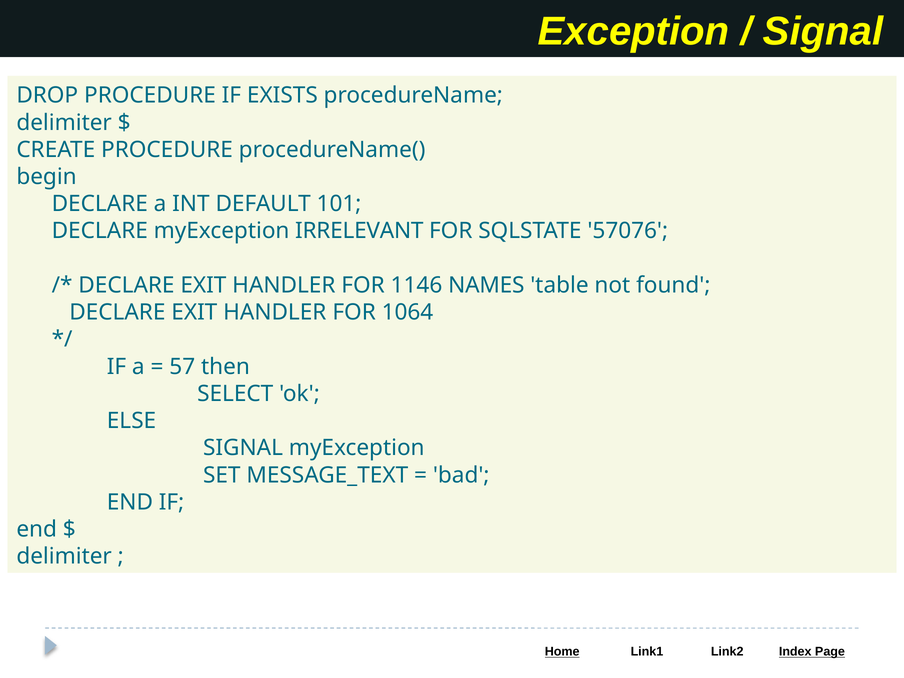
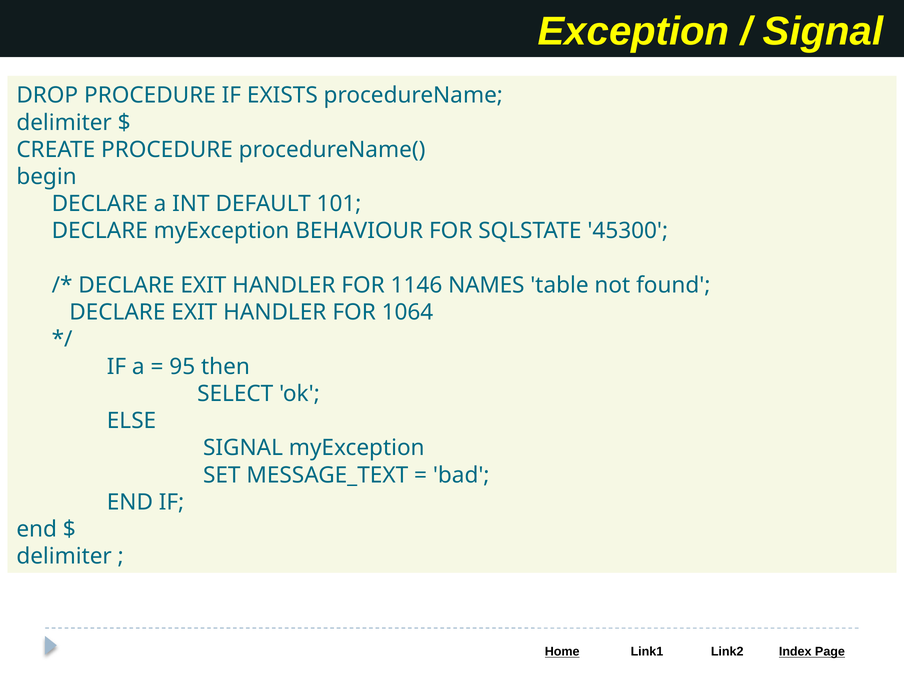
IRRELEVANT: IRRELEVANT -> BEHAVIOUR (359, 231)
57076: 57076 -> 45300 (628, 231)
57: 57 -> 95 (182, 367)
